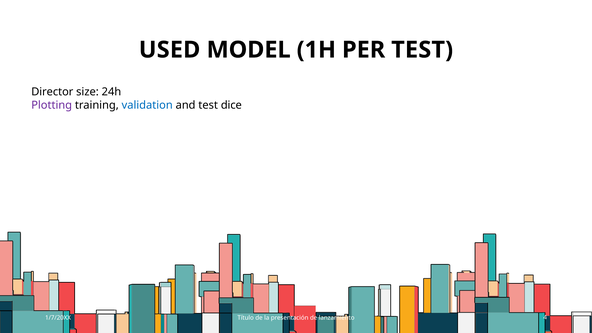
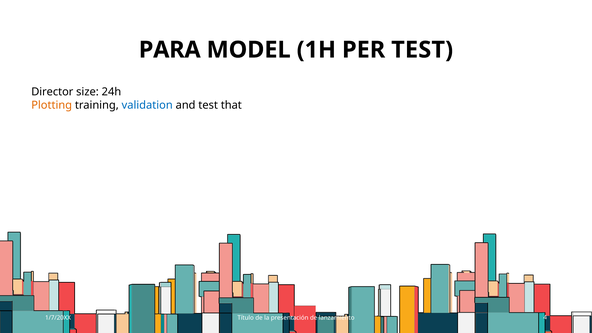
USED: USED -> PARA (170, 50)
Plotting colour: purple -> orange (52, 105)
dice: dice -> that (231, 105)
